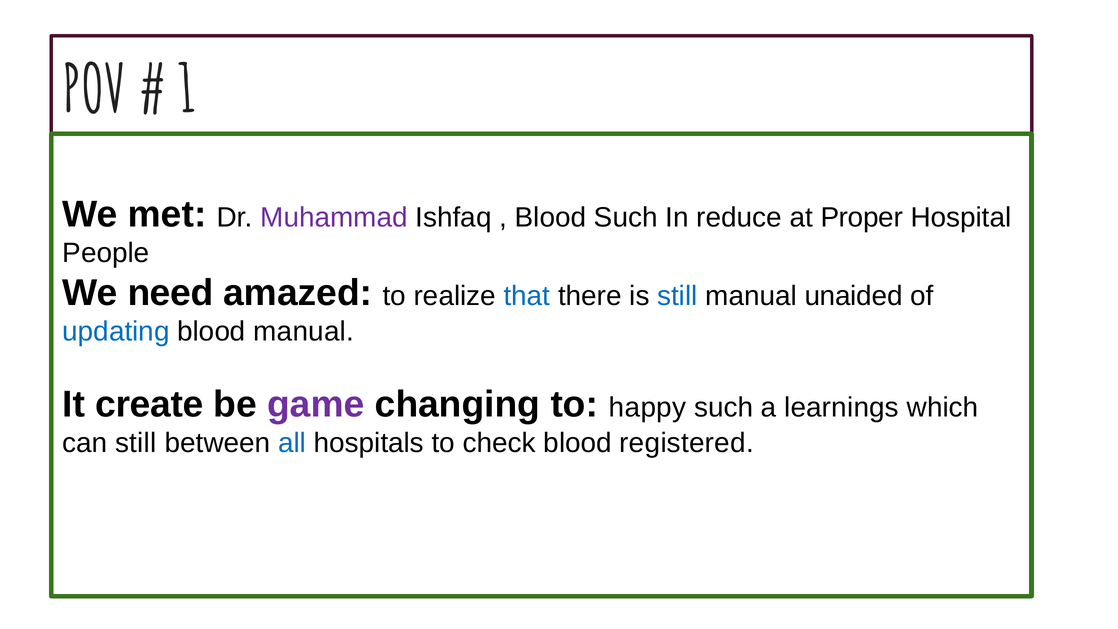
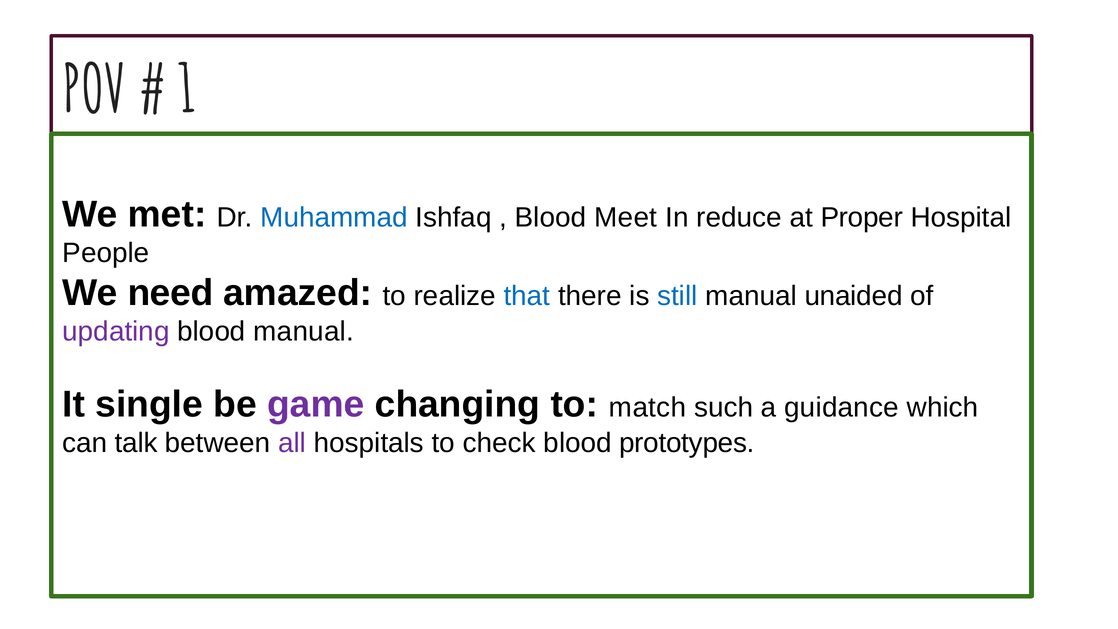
Muhammad colour: purple -> blue (334, 218)
Blood Such: Such -> Meet (626, 218)
updating colour: blue -> purple (116, 331)
create: create -> single (149, 405)
happy: happy -> match (648, 408)
learnings: learnings -> guidance (842, 408)
can still: still -> talk (136, 443)
all colour: blue -> purple (292, 443)
registered: registered -> prototypes (687, 443)
